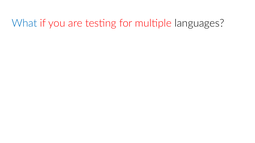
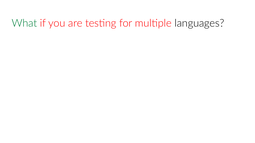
What colour: blue -> green (24, 23)
